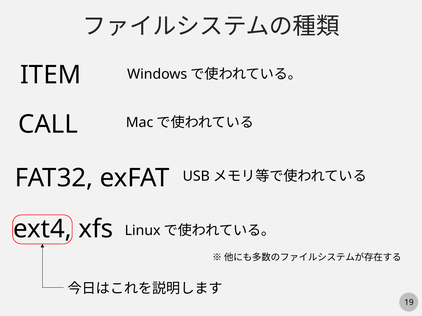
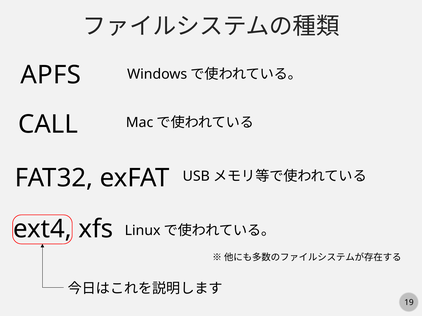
ITEM: ITEM -> APFS (51, 75)
